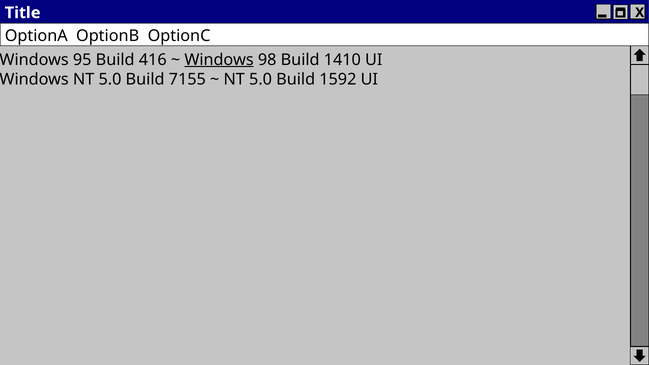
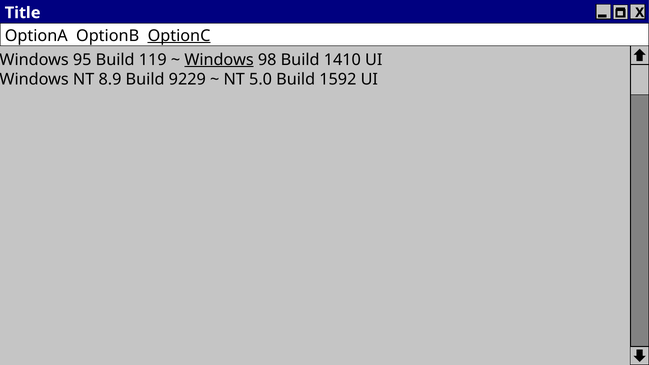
OptionC underline: none -> present (179, 36)
416: 416 -> 119 (153, 60)
Windows NT 5.0: 5.0 -> 8.9 (110, 79)
7155: 7155 -> 9229 (187, 79)
